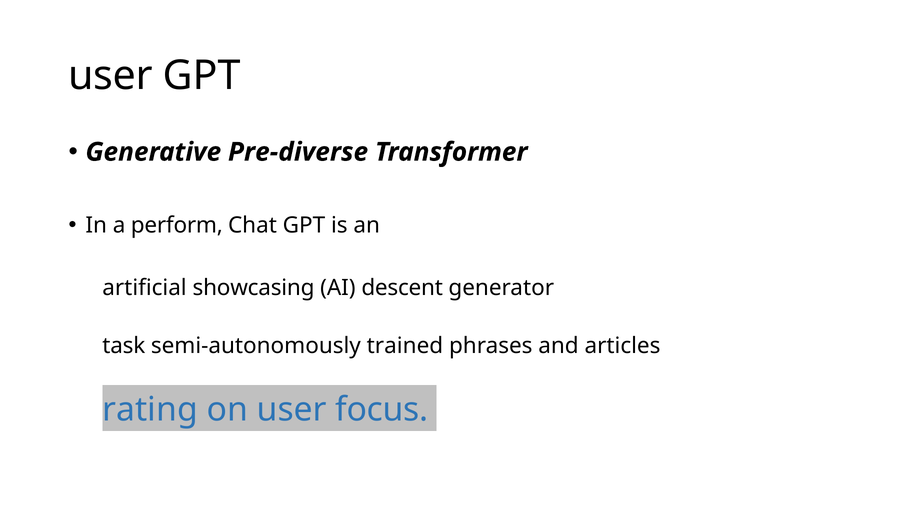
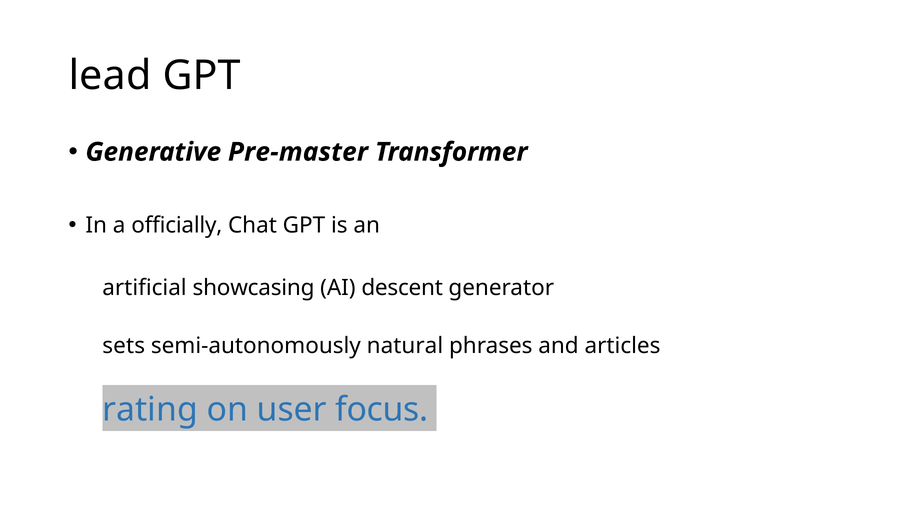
user: user -> lead (110, 76)
Pre-diverse: Pre-diverse -> Pre-master (298, 152)
perform: perform -> officially (177, 225)
task: task -> sets (124, 346)
trained: trained -> natural (405, 346)
